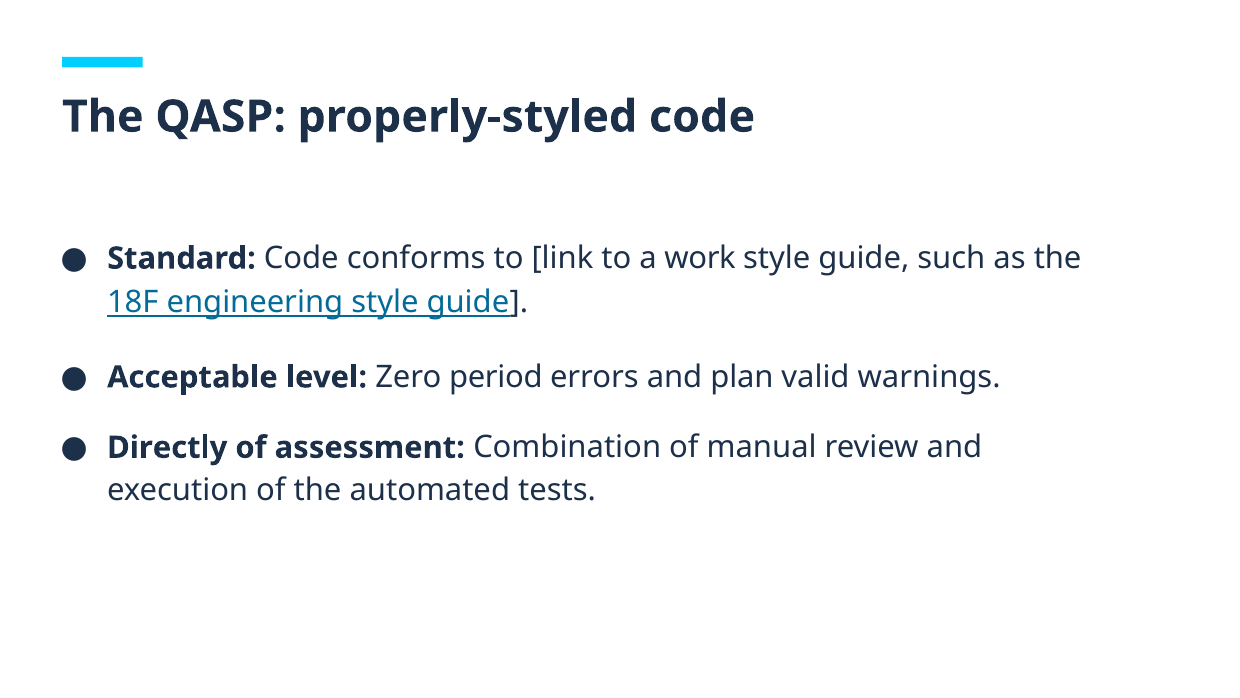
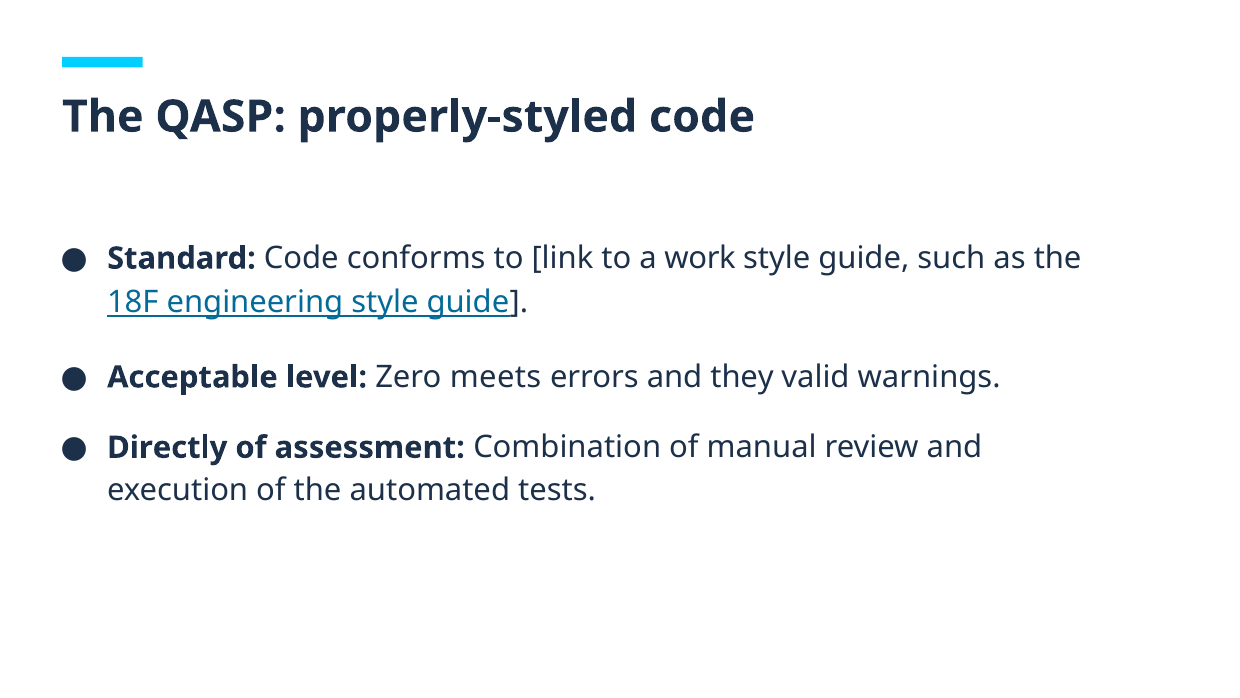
period: period -> meets (496, 377)
plan: plan -> they (742, 377)
